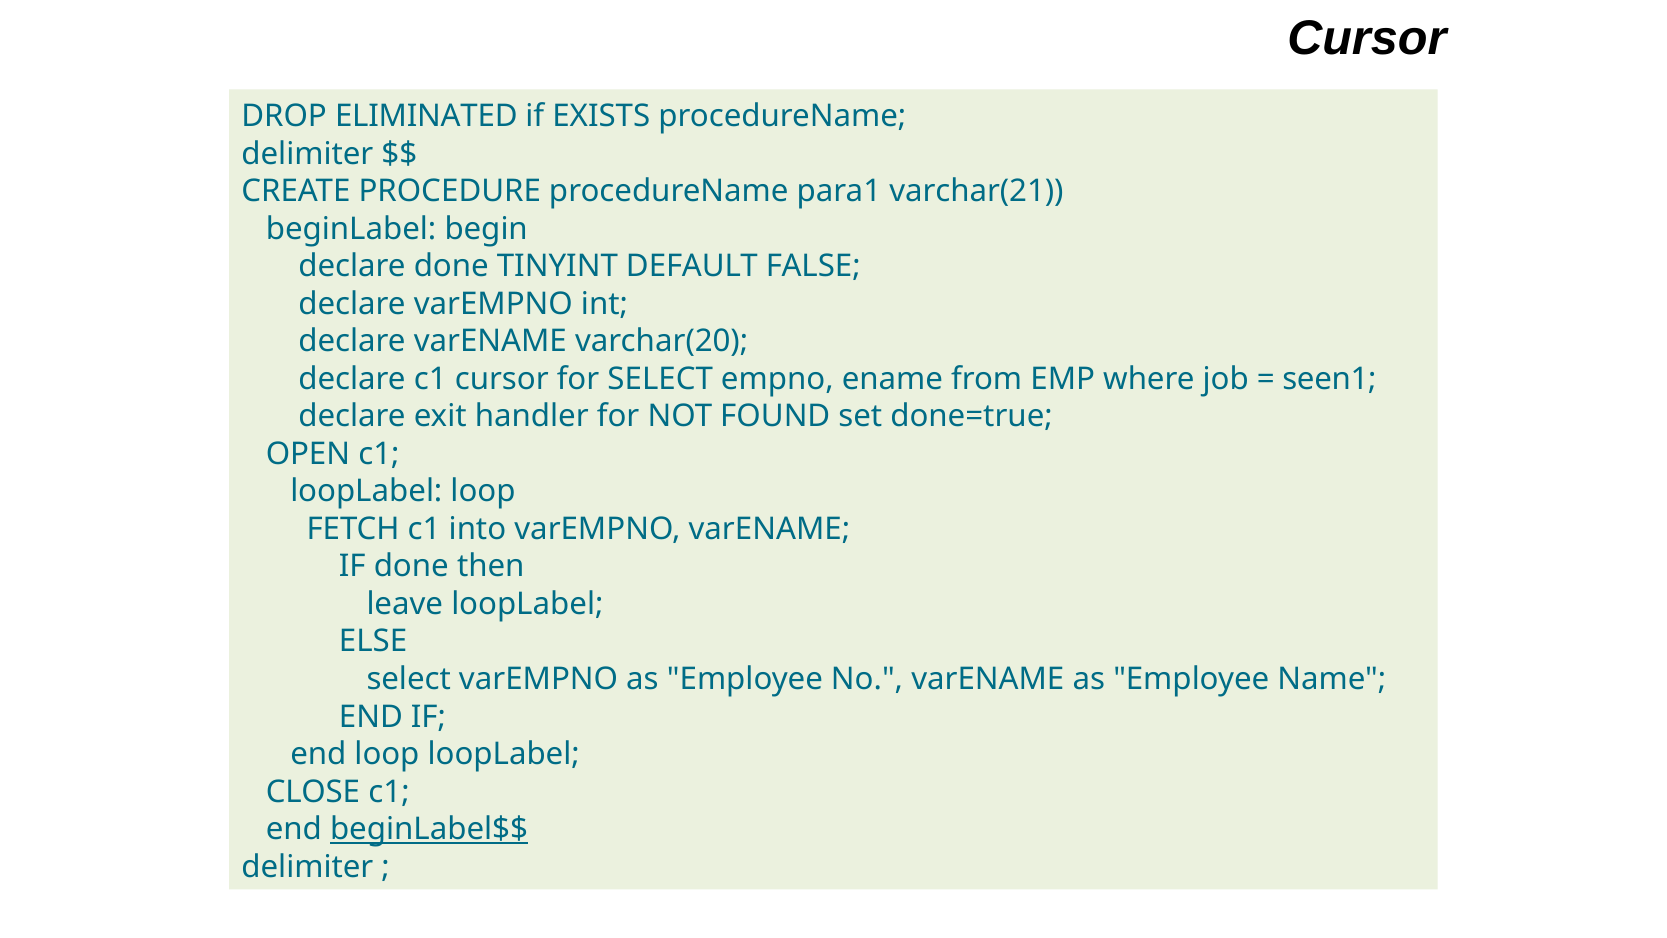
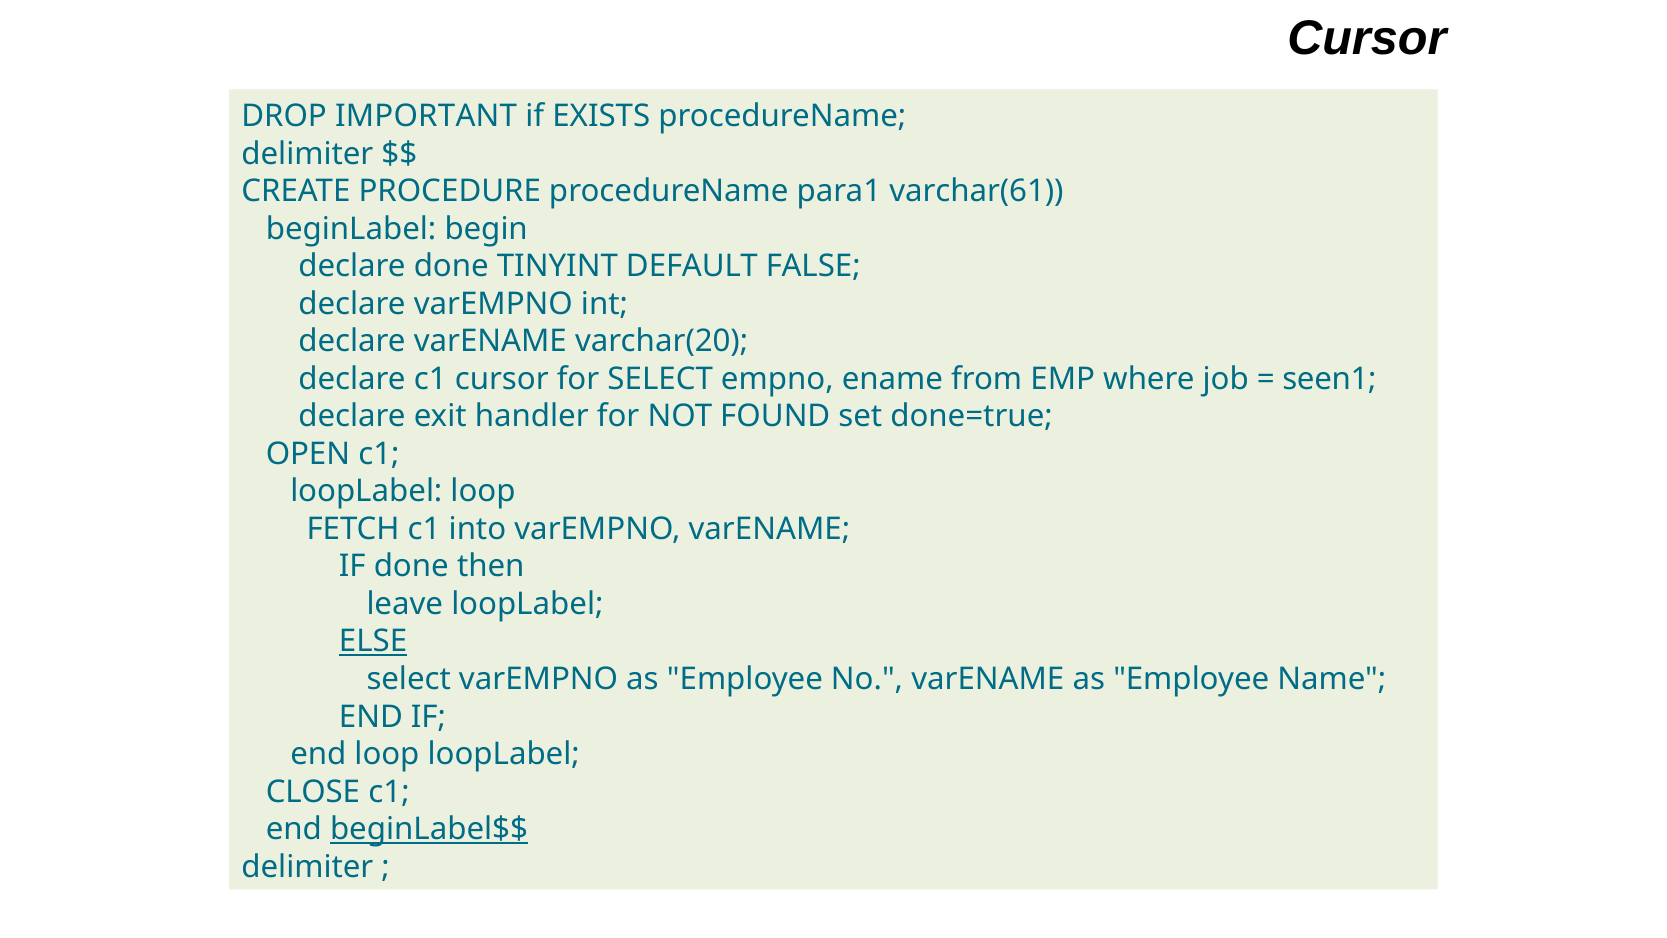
ELIMINATED: ELIMINATED -> IMPORTANT (426, 116)
varchar(21: varchar(21 -> varchar(61 (976, 191)
ELSE underline: none -> present (373, 642)
